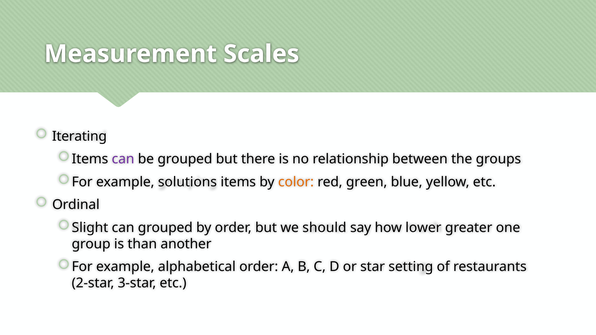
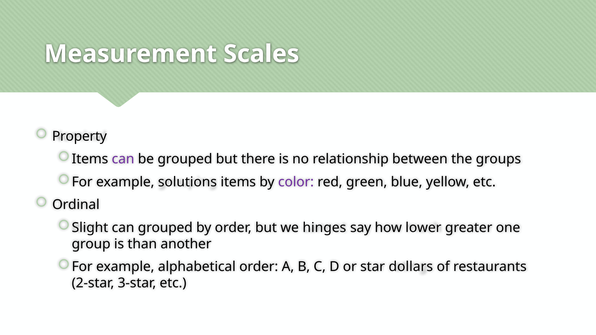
Iterating: Iterating -> Property (79, 136)
color colour: orange -> purple (296, 182)
should: should -> hinges (324, 228)
setting: setting -> dollars (411, 267)
